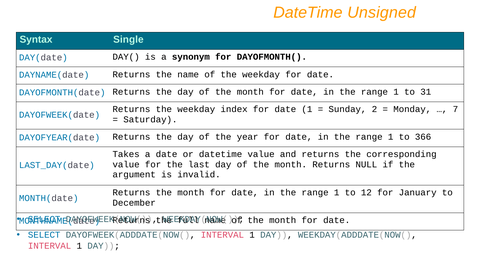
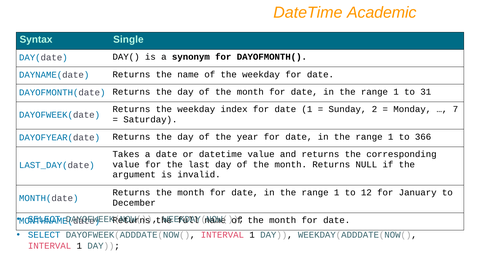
Unsigned: Unsigned -> Academic (382, 12)
